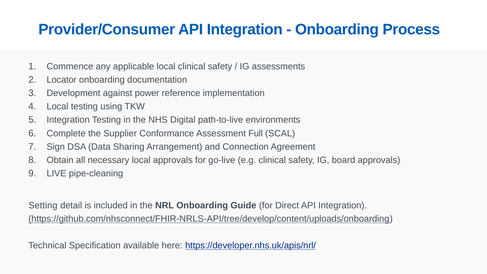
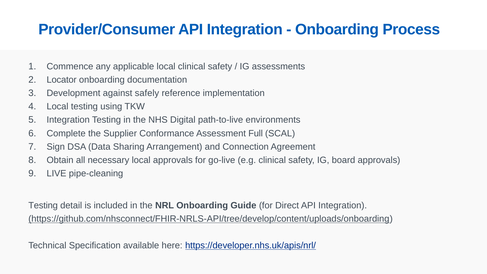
power: power -> safely (147, 93)
Setting: Setting -> Testing (43, 205)
